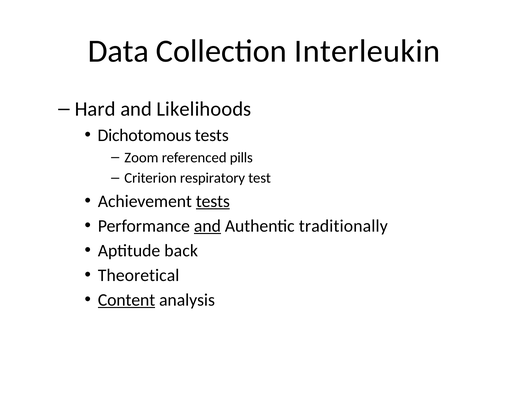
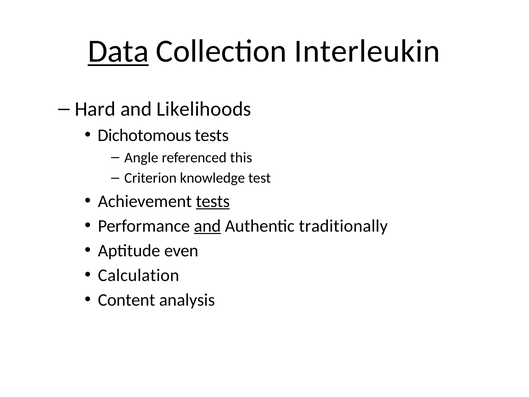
Data underline: none -> present (118, 51)
Zoom: Zoom -> Angle (141, 157)
pills: pills -> this (241, 157)
respiratory: respiratory -> knowledge (212, 178)
back: back -> even (181, 250)
Theoretical: Theoretical -> Calculation (139, 275)
Content underline: present -> none (127, 300)
